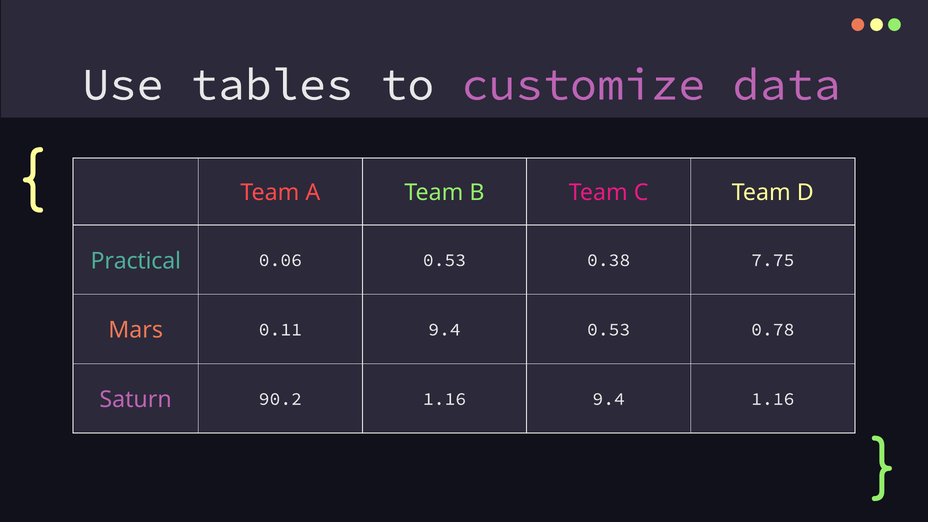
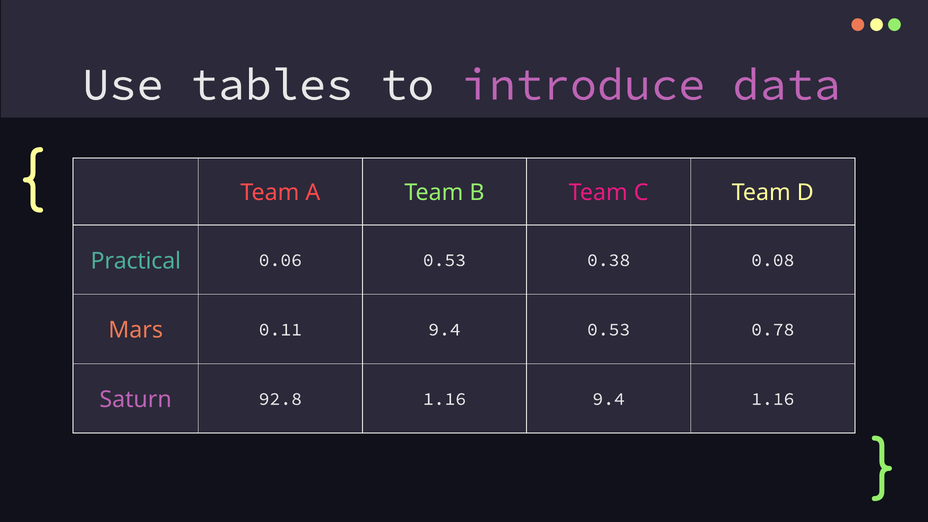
customize: customize -> introduce (583, 85)
7.75: 7.75 -> 0.08 (773, 260)
90.2: 90.2 -> 92.8 (280, 399)
